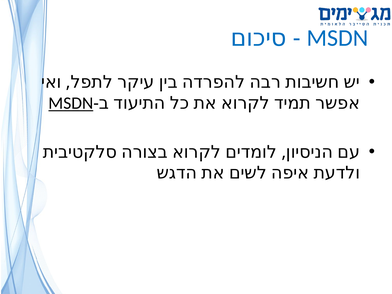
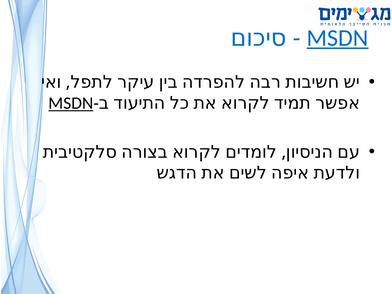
MSDN underline: none -> present (338, 38)
